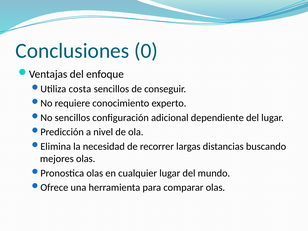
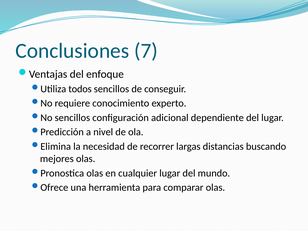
0: 0 -> 7 (146, 51)
costa: costa -> todos (80, 89)
